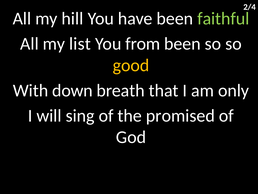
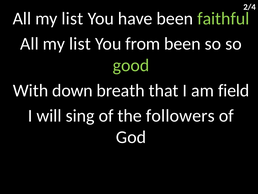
hill: hill -> list (72, 19)
good colour: yellow -> light green (131, 65)
only: only -> field (234, 90)
promised: promised -> followers (180, 115)
